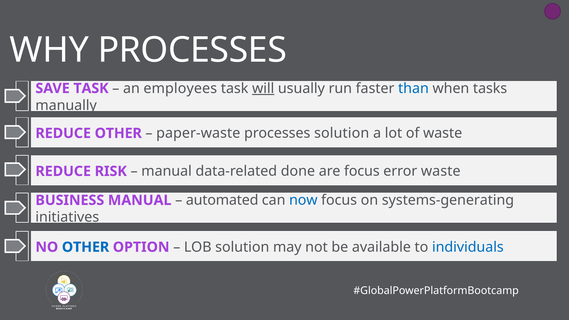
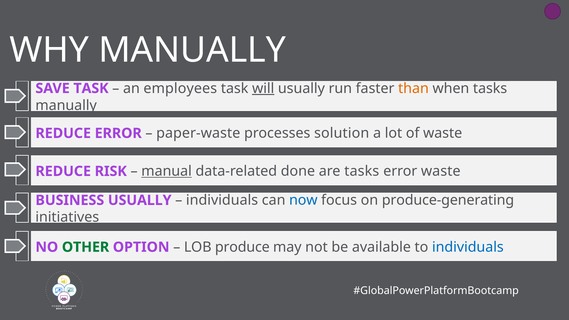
WHY PROCESSES: PROCESSES -> MANUALLY (192, 50)
than colour: blue -> orange (413, 88)
REDUCE OTHER: OTHER -> ERROR (118, 133)
manual underline: none -> present (167, 171)
are focus: focus -> tasks (362, 171)
BUSINESS MANUAL: MANUAL -> USUALLY (140, 200)
automated: automated -> individuals (222, 200)
systems-generating: systems-generating -> produce-generating (448, 200)
OTHER colour: blue -> green (86, 247)
LOB solution: solution -> produce (242, 247)
